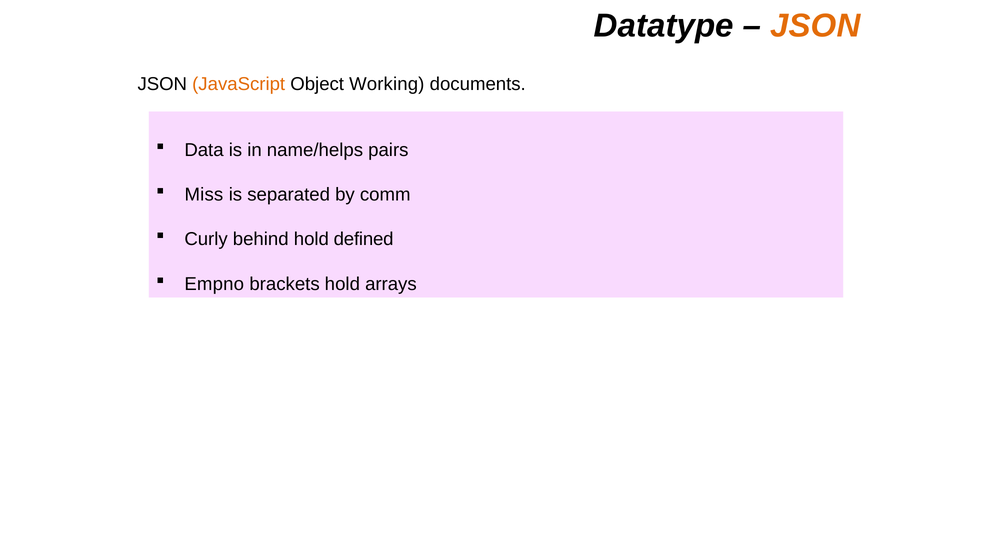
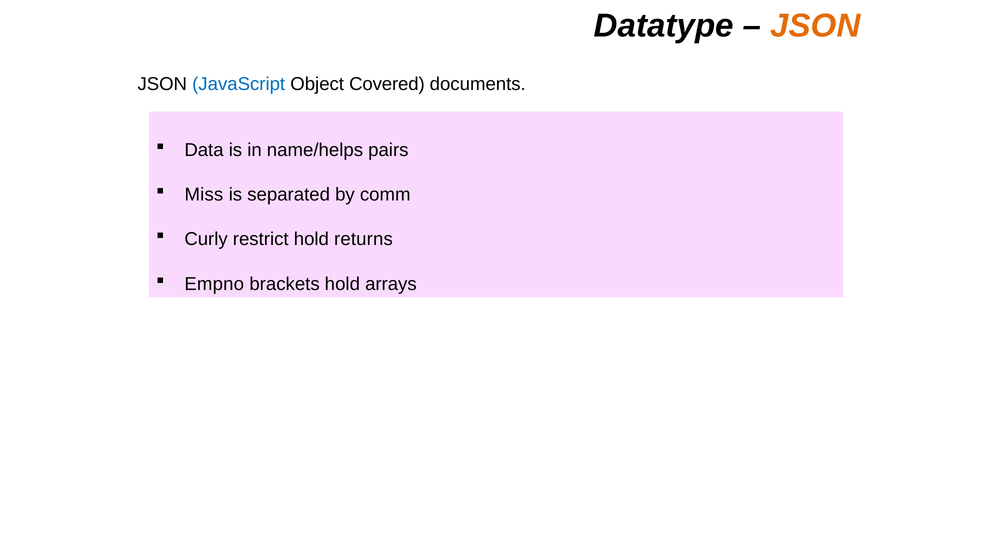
JavaScript colour: orange -> blue (239, 84)
Working: Working -> Covered (387, 84)
behind: behind -> restrict (261, 239)
defined: defined -> returns (363, 239)
